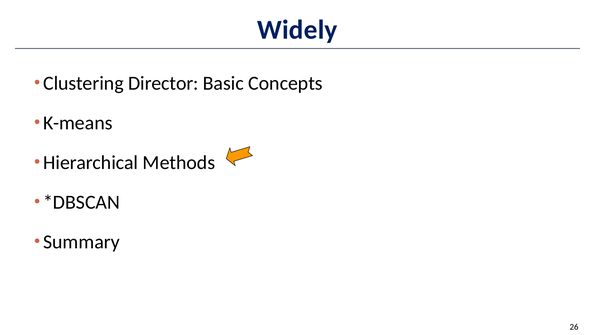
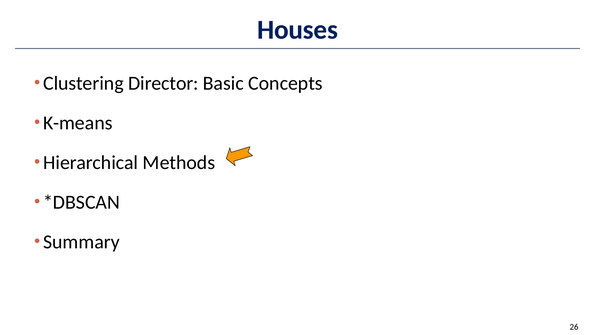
Widely: Widely -> Houses (298, 30)
